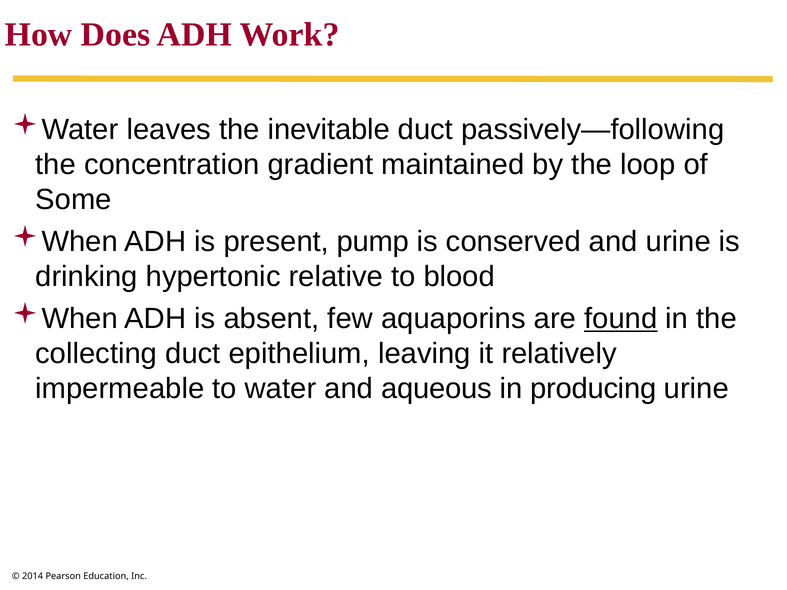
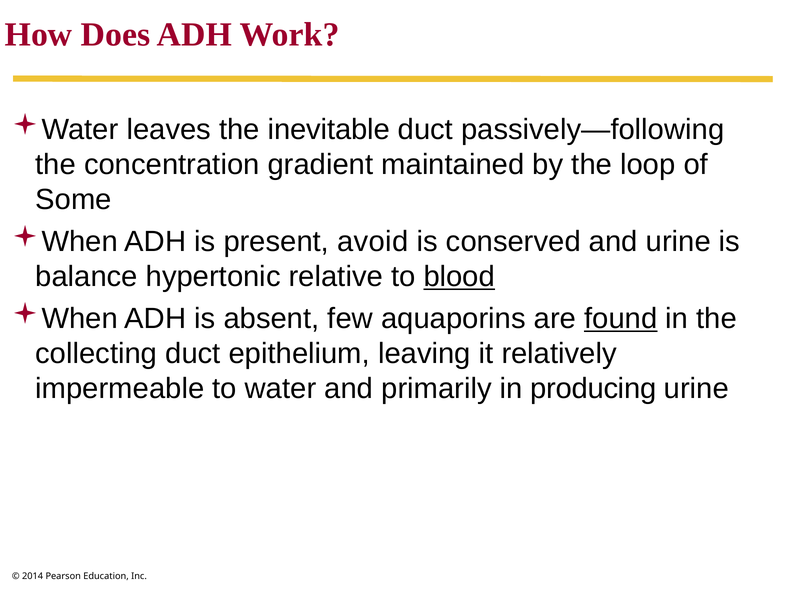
pump: pump -> avoid (373, 242)
drinking: drinking -> balance (87, 277)
blood underline: none -> present (459, 277)
aqueous: aqueous -> primarily (437, 389)
